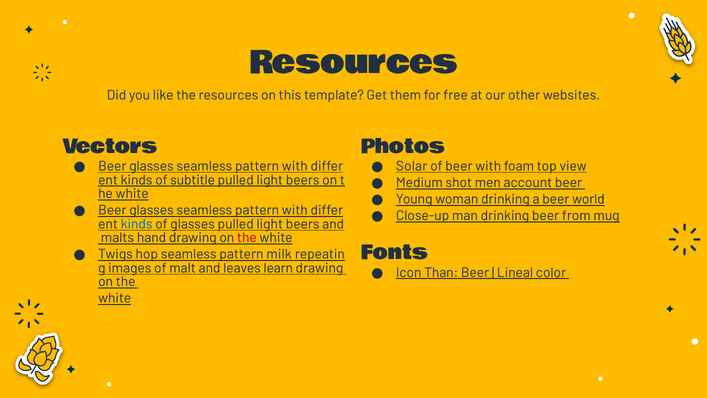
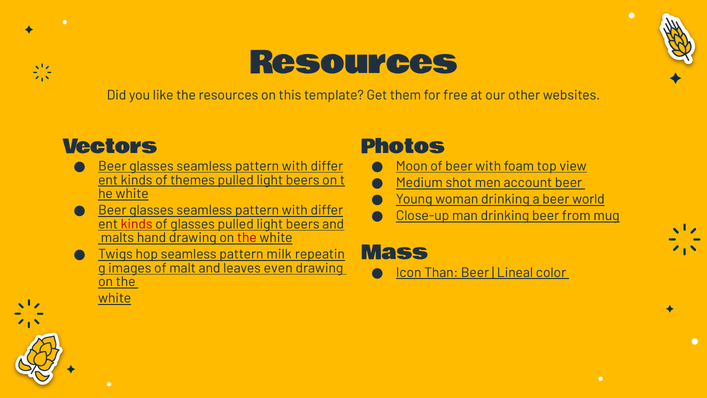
Solar: Solar -> Moon (412, 166)
subtitle: subtitle -> themes (193, 180)
kinds colour: blue -> red (137, 224)
Fonts: Fonts -> Mass (394, 253)
learn: learn -> even (278, 268)
